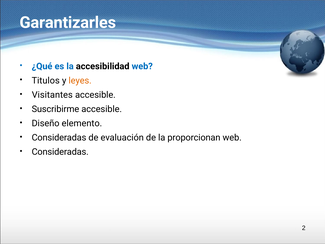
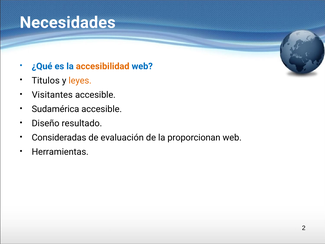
Garantizarles: Garantizarles -> Necesidades (68, 23)
accesibilidad colour: black -> orange (103, 66)
Suscribirme: Suscribirme -> Sudamérica (55, 109)
elemento: elemento -> resultado (82, 123)
Consideradas: Consideradas -> Herramientas (60, 152)
